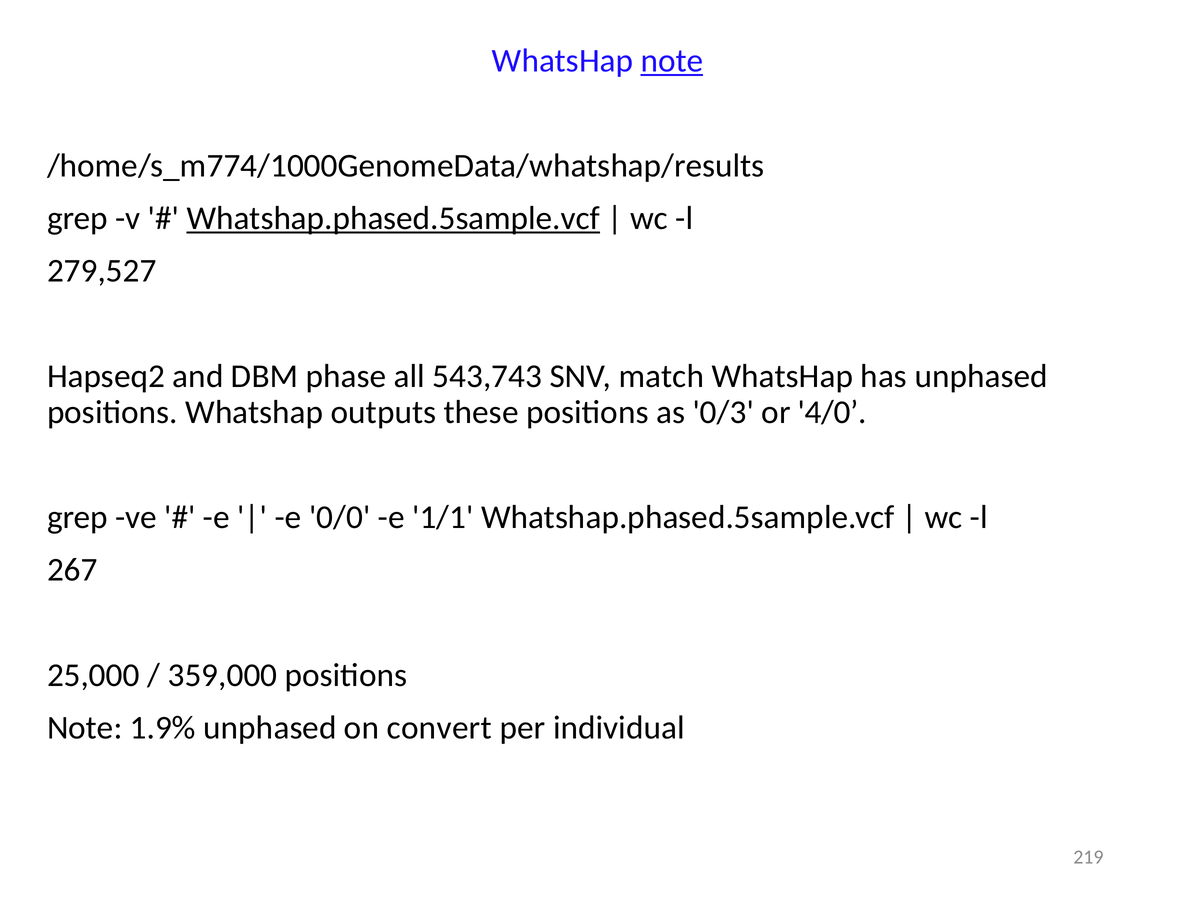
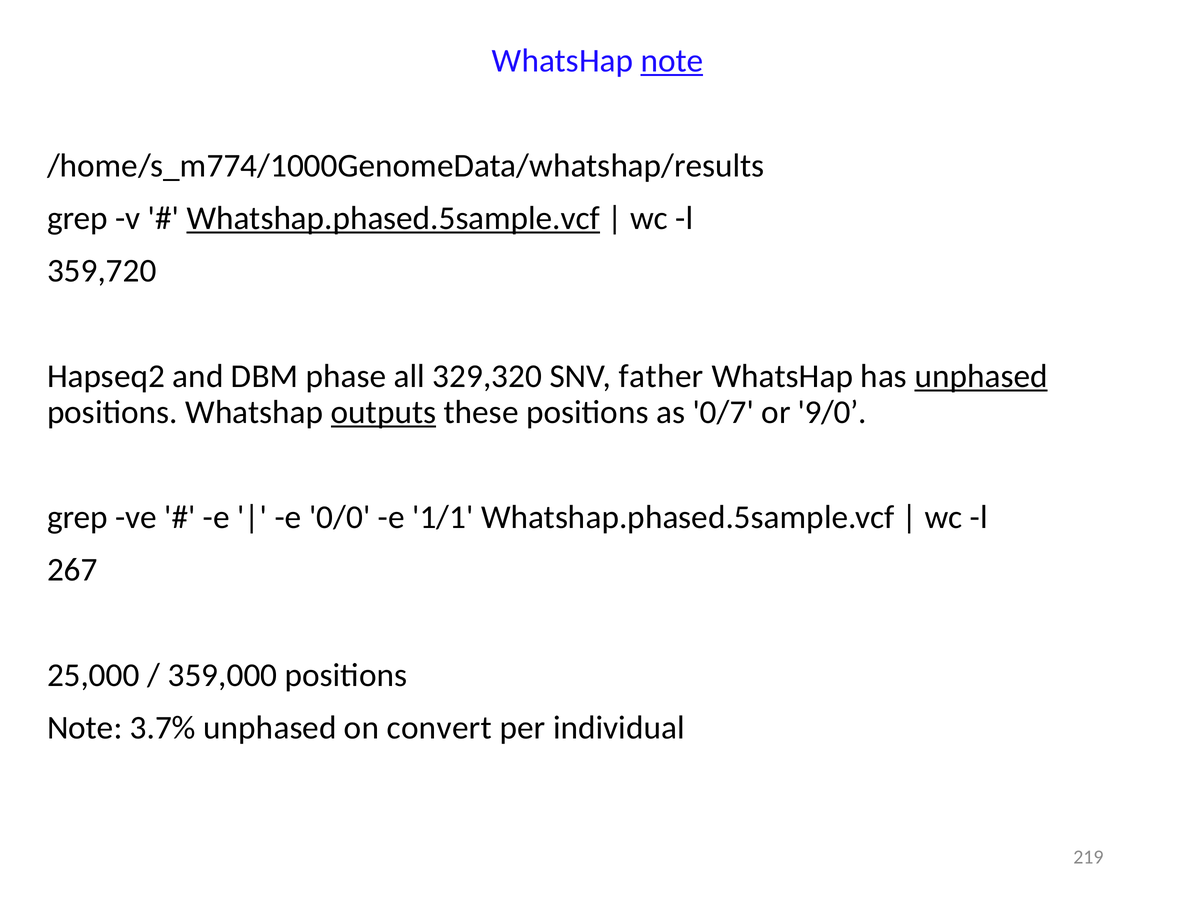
279,527: 279,527 -> 359,720 (102, 271)
543,743: 543,743 -> 329,320 (487, 376)
match: match -> father (661, 376)
unphased underline: none -> present (981, 376)
outputs underline: none -> present (383, 412)
0/3: 0/3 -> 0/7 (723, 412)
4/0: 4/0 -> 9/0 (832, 412)
1.9%: 1.9% -> 3.7% (163, 728)
